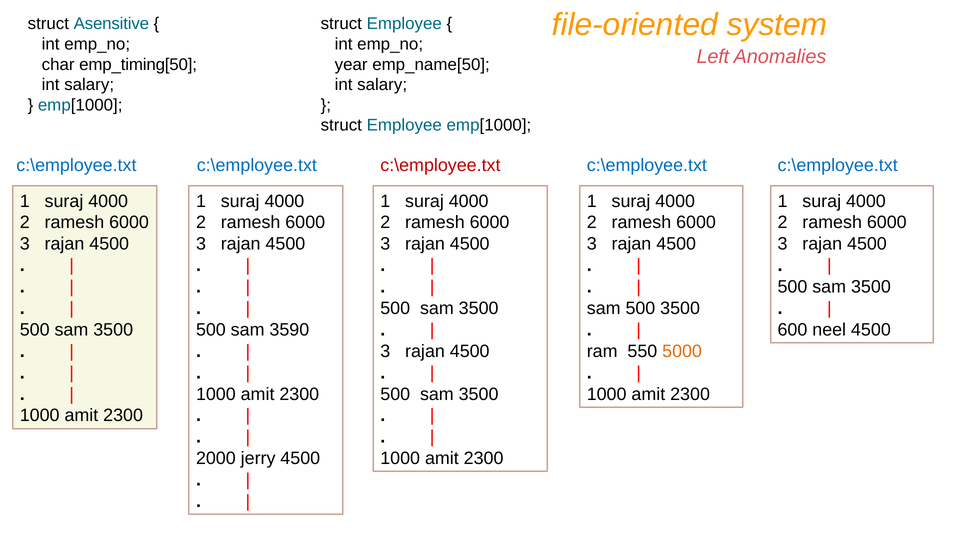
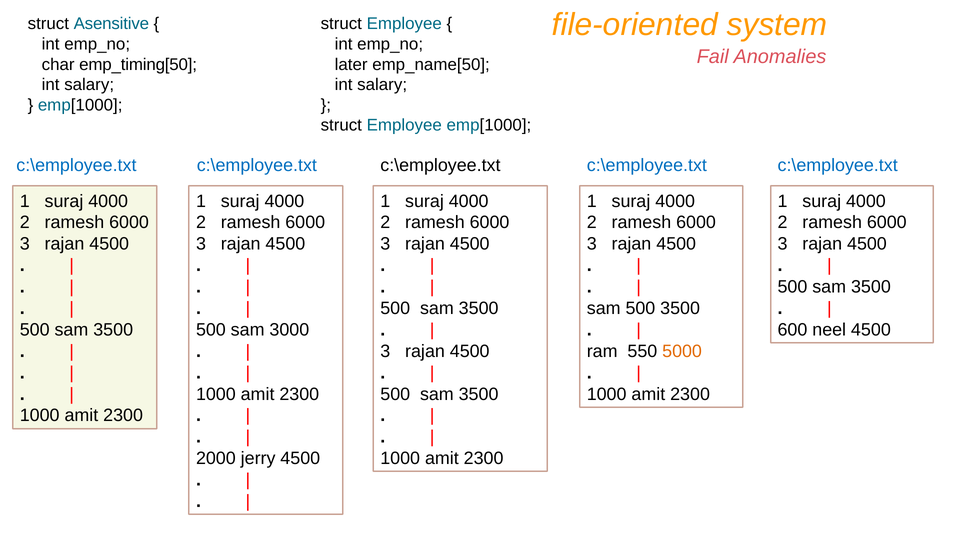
Left: Left -> Fail (713, 57)
year: year -> later (351, 65)
c:\employee.txt colour: red -> black (440, 165)
3590: 3590 -> 3000 (289, 330)
